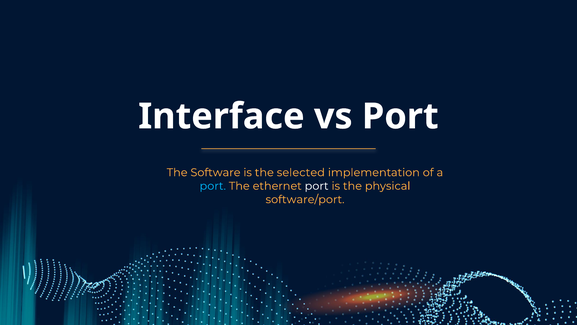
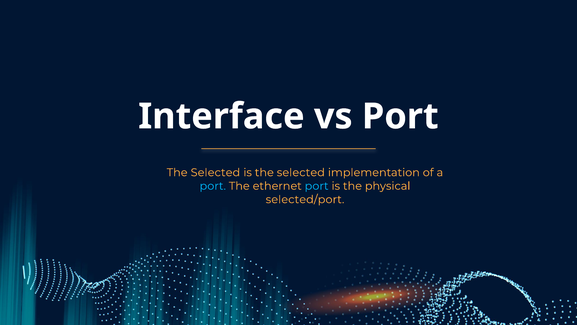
Software: Software -> Selected (215, 172)
port colour: white -> light blue (317, 186)
software/port: software/port -> selected/port (305, 199)
